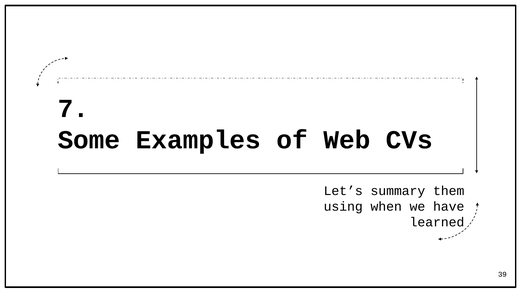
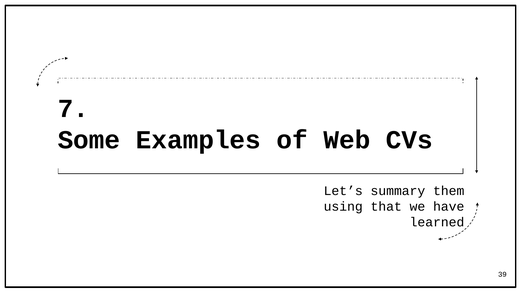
when: when -> that (386, 207)
